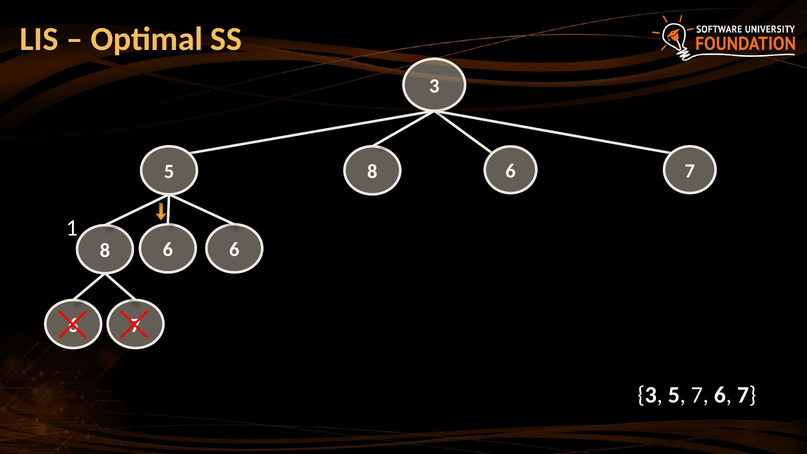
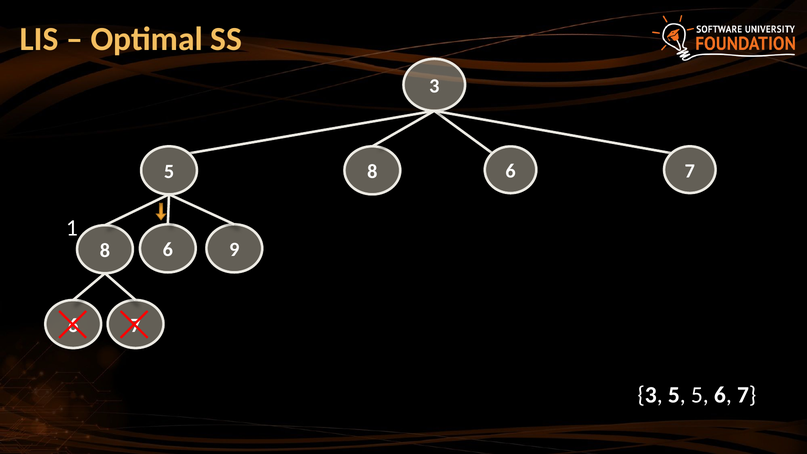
8 6: 6 -> 9 (234, 250)
5 7: 7 -> 5 (700, 395)
